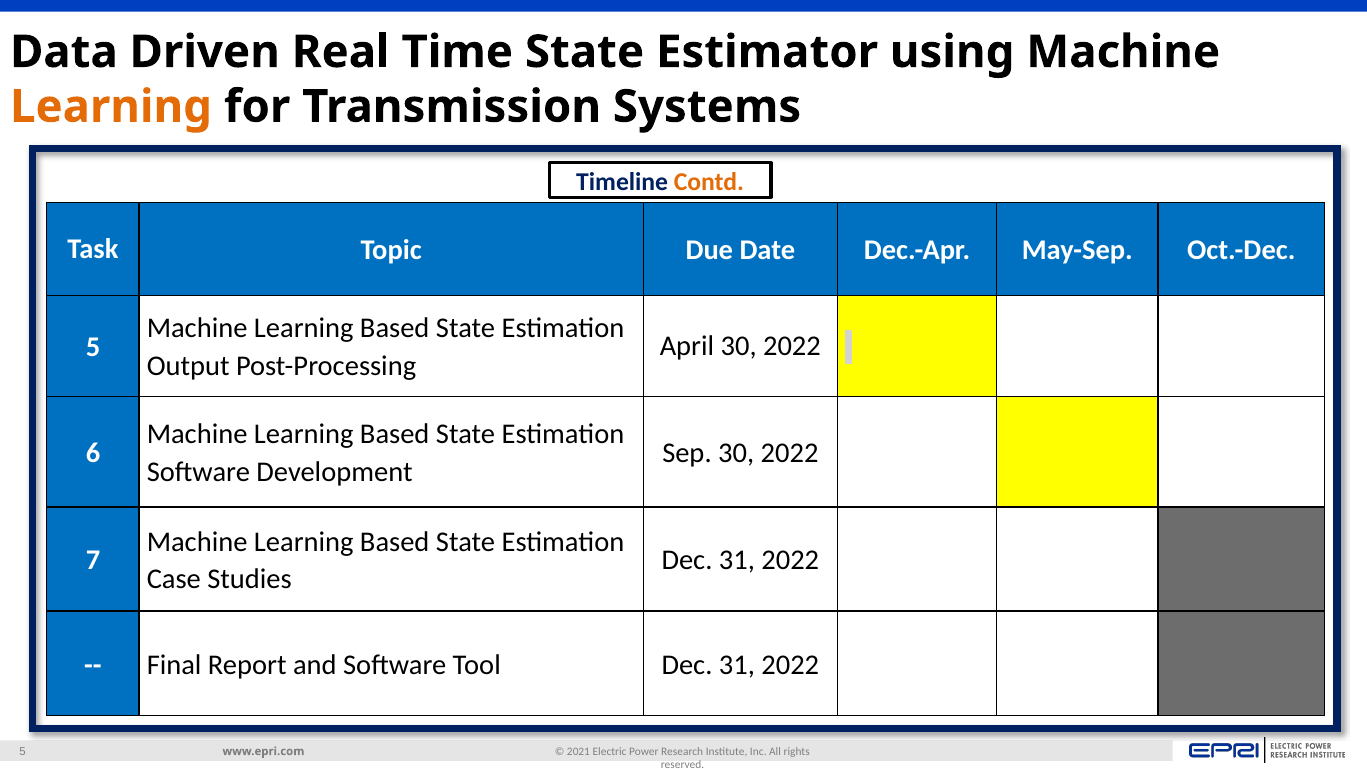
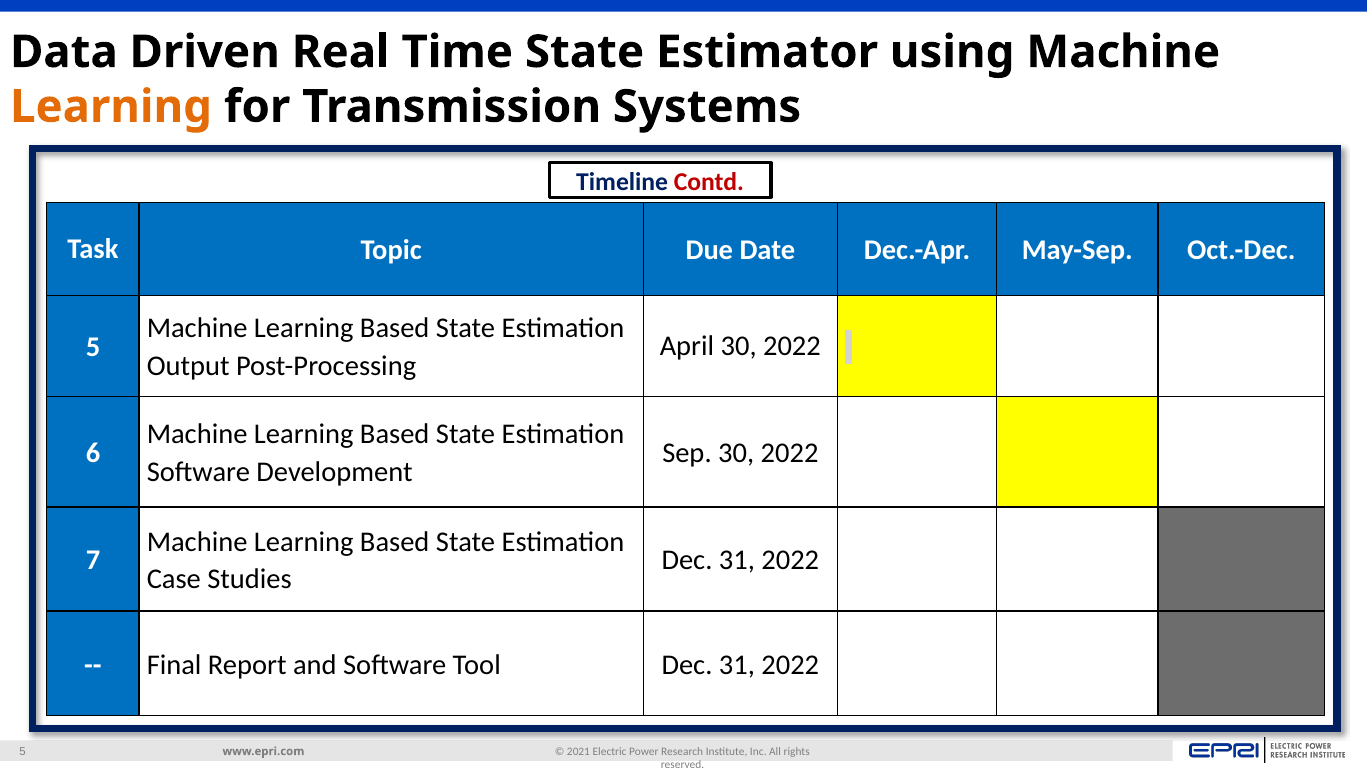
Contd colour: orange -> red (709, 182)
